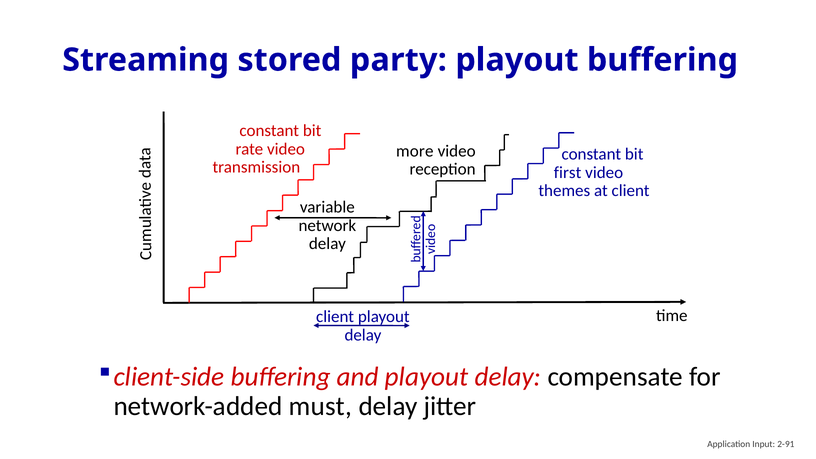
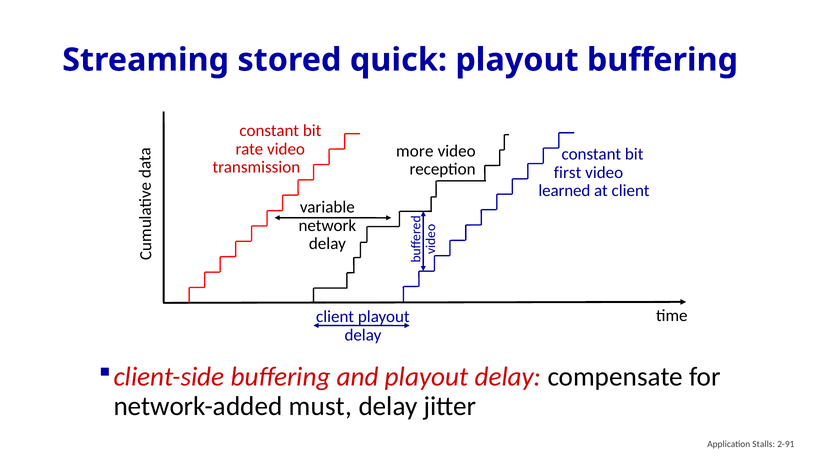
party: party -> quick (398, 60)
themes: themes -> learned (564, 191)
Input: Input -> Stalls (764, 444)
